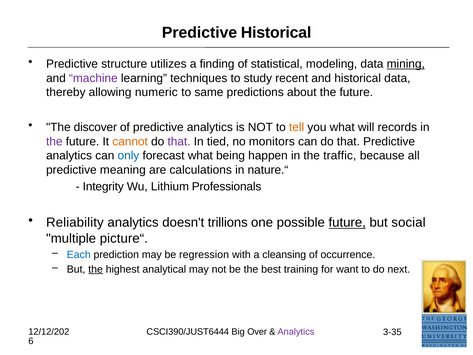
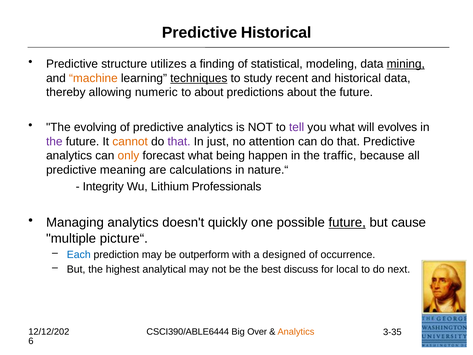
machine colour: purple -> orange (93, 78)
techniques underline: none -> present (199, 78)
to same: same -> about (209, 92)
discover: discover -> evolving (95, 127)
tell colour: orange -> purple (297, 127)
records: records -> evolves (397, 127)
tied: tied -> just (218, 141)
monitors: monitors -> attention (272, 141)
only colour: blue -> orange (128, 156)
Reliability: Reliability -> Managing (75, 222)
trillions: trillions -> quickly (228, 222)
social: social -> cause (409, 222)
regression: regression -> outperform (204, 254)
cleansing: cleansing -> designed (284, 254)
the underline: present -> none (96, 269)
training: training -> discuss (301, 269)
want: want -> local (347, 269)
CSCI390/JUST6444: CSCI390/JUST6444 -> CSCI390/ABLE6444 (188, 332)
Analytics colour: purple -> orange (296, 332)
